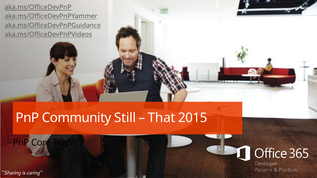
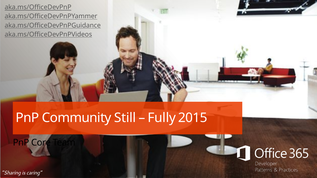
That: That -> Fully (162, 118)
